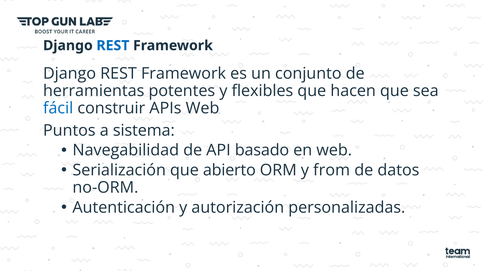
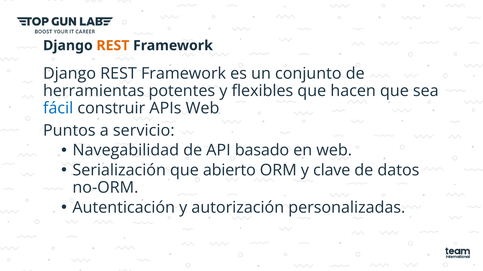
REST colour: blue -> orange (113, 46)
sistema: sistema -> servicio (144, 131)
from: from -> clave (332, 171)
